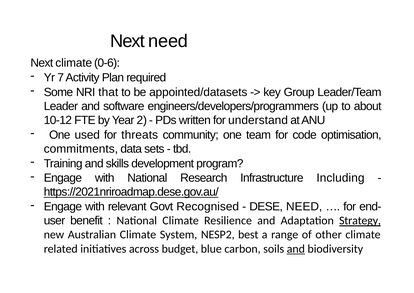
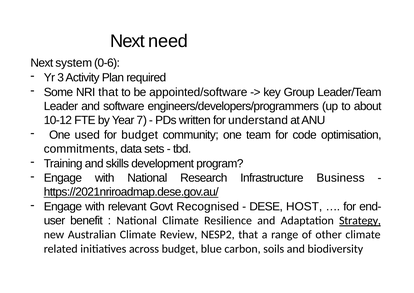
Next climate: climate -> system (74, 63)
7: 7 -> 3 (61, 77)
appointed/datasets: appointed/datasets -> appointed/software (198, 92)
2: 2 -> 7 (142, 120)
for threats: threats -> budget (140, 135)
Including: Including -> Business (341, 178)
DESE NEED: NEED -> HOST (304, 207)
System: System -> Review (179, 235)
NESP2 best: best -> that (248, 235)
and underline: present -> none (296, 249)
